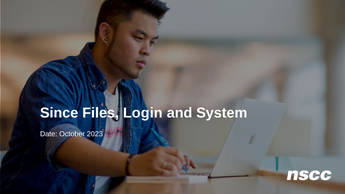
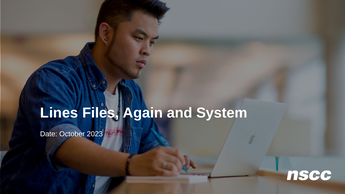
Since: Since -> Lines (59, 113)
Login: Login -> Again (143, 113)
